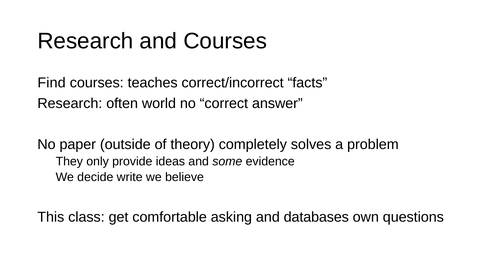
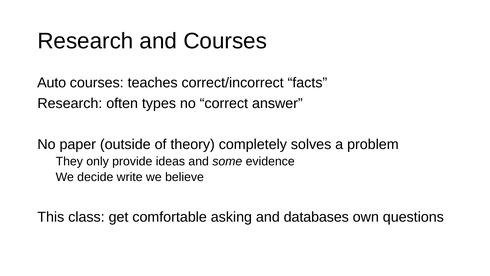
Find: Find -> Auto (52, 83)
world: world -> types (159, 103)
